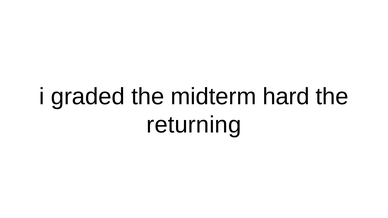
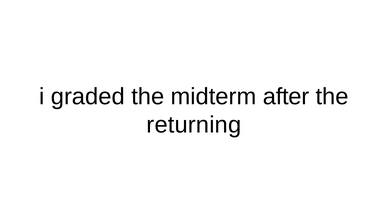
hard: hard -> after (286, 97)
